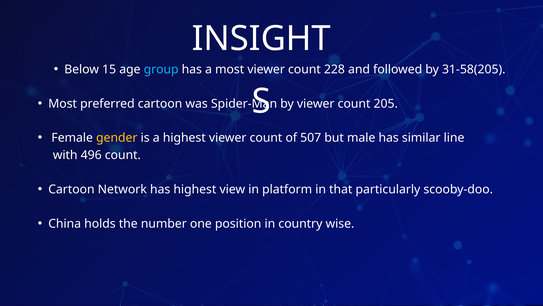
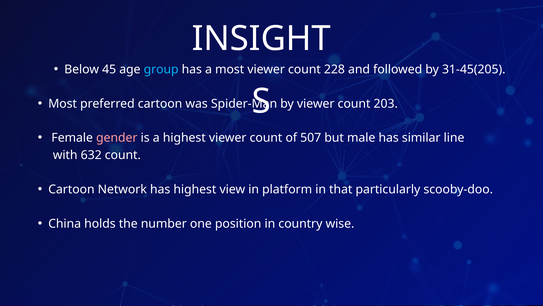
15: 15 -> 45 (109, 69)
31-58(205: 31-58(205 -> 31-45(205 (474, 69)
205: 205 -> 203 (386, 103)
gender colour: yellow -> pink (117, 138)
496: 496 -> 632 (91, 155)
